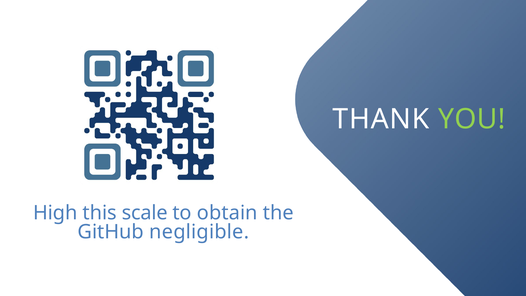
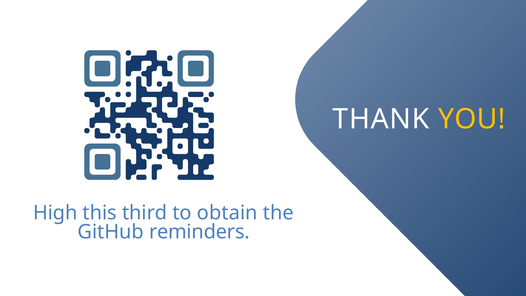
YOU colour: light green -> yellow (472, 119)
scale: scale -> third (145, 213)
negligible: negligible -> reminders (199, 232)
